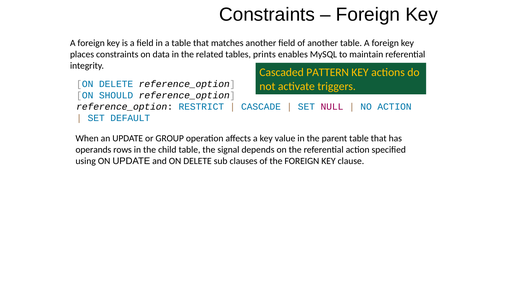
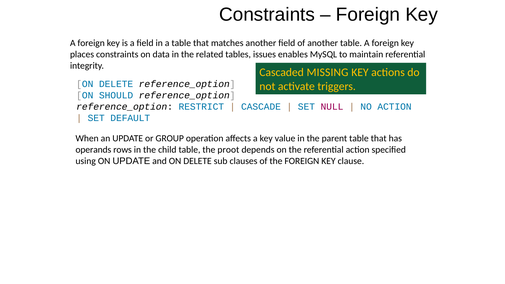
prints: prints -> issues (264, 54)
PATTERN: PATTERN -> MISSING (328, 72)
signal: signal -> proot (228, 150)
